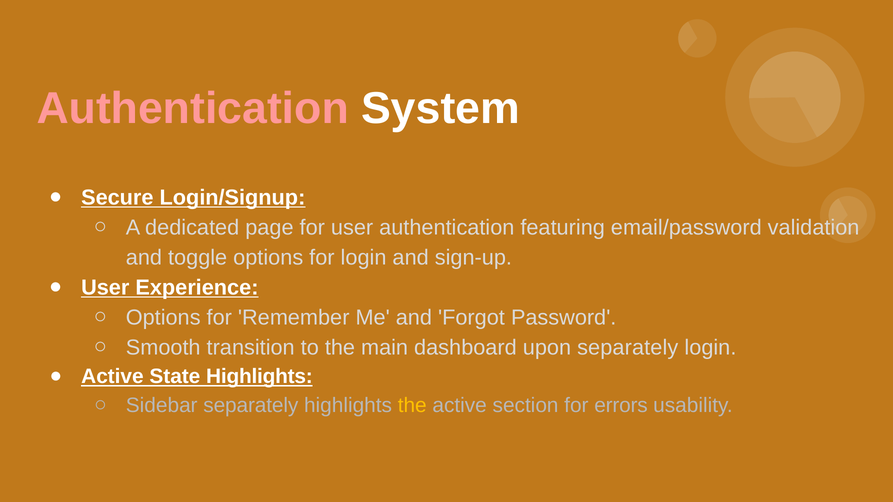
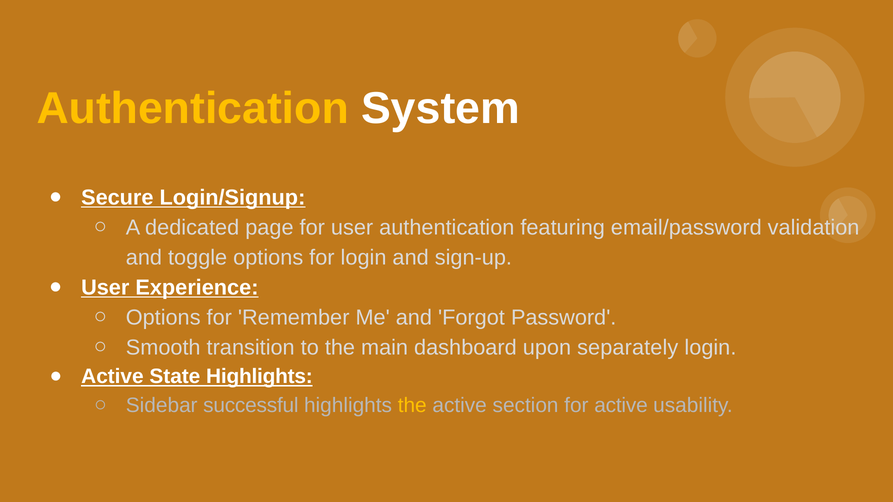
Authentication colour: pink -> yellow (193, 108)
Sidebar separately: separately -> successful (251, 406)
for errors: errors -> active (621, 406)
